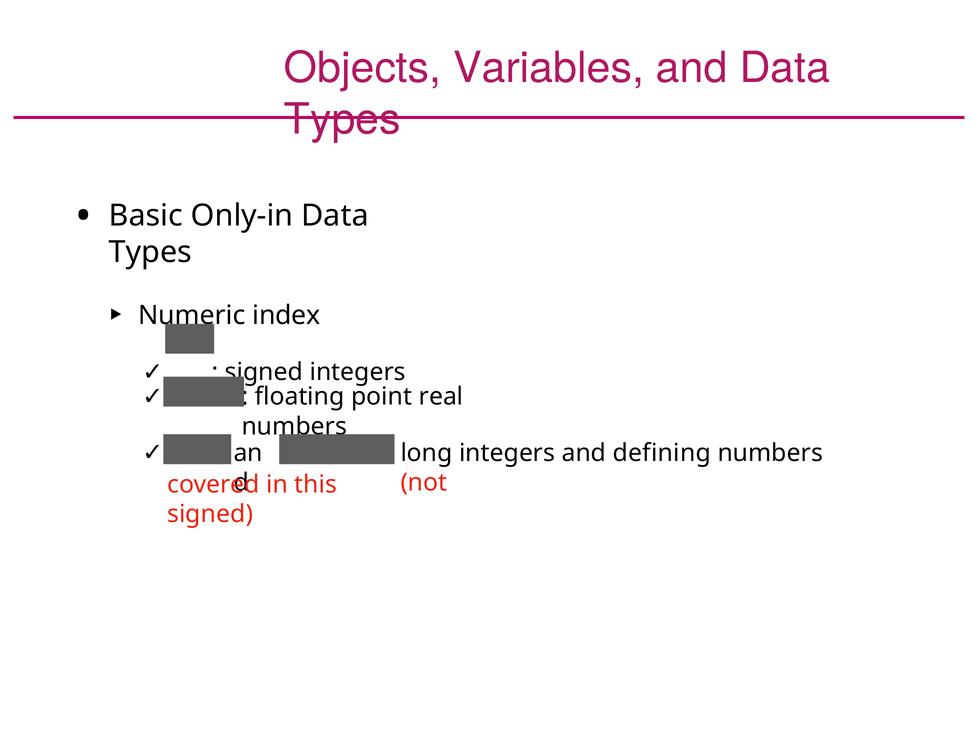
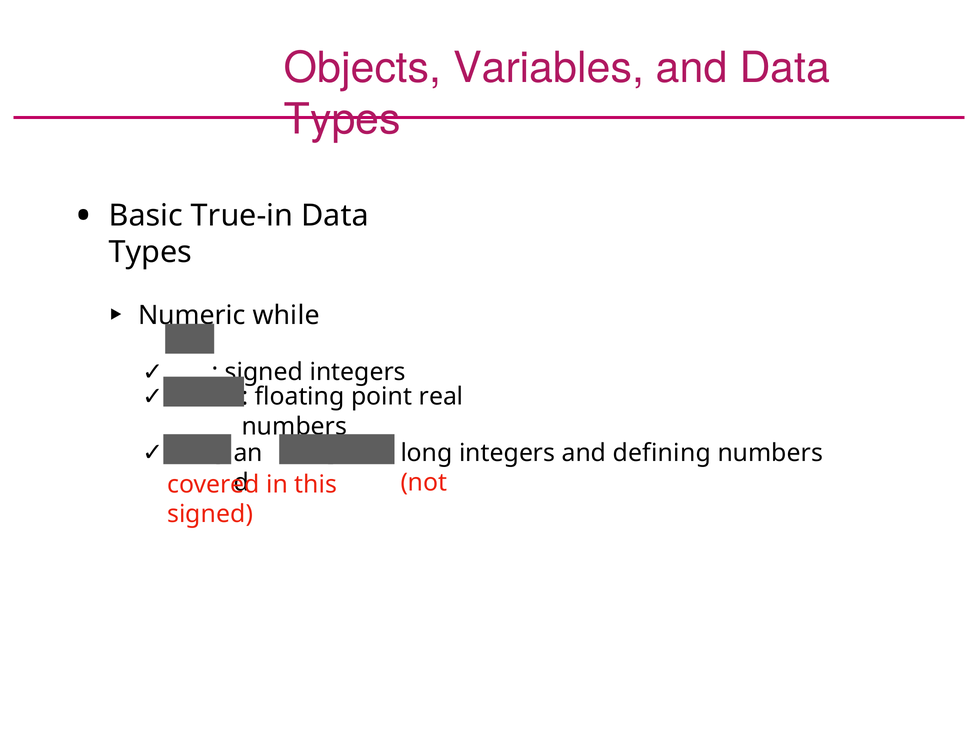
Only-in: Only-in -> True-in (242, 216)
index: index -> while (286, 316)
